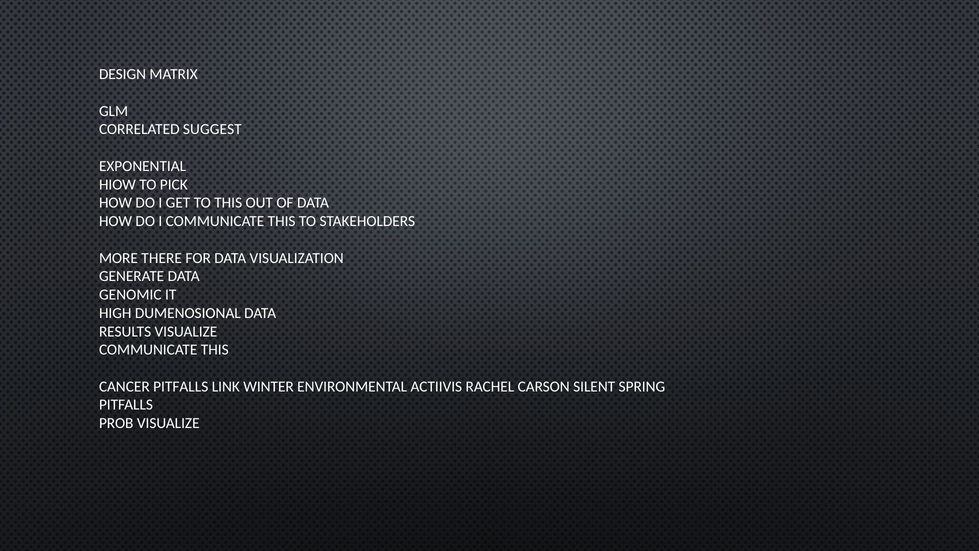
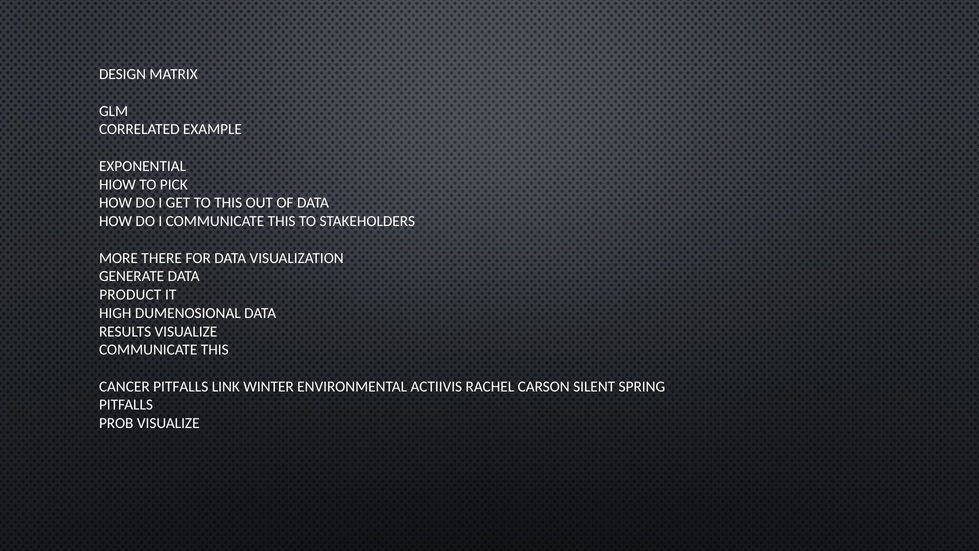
SUGGEST: SUGGEST -> EXAMPLE (212, 129)
GENOMIC: GENOMIC -> PRODUCT (130, 295)
